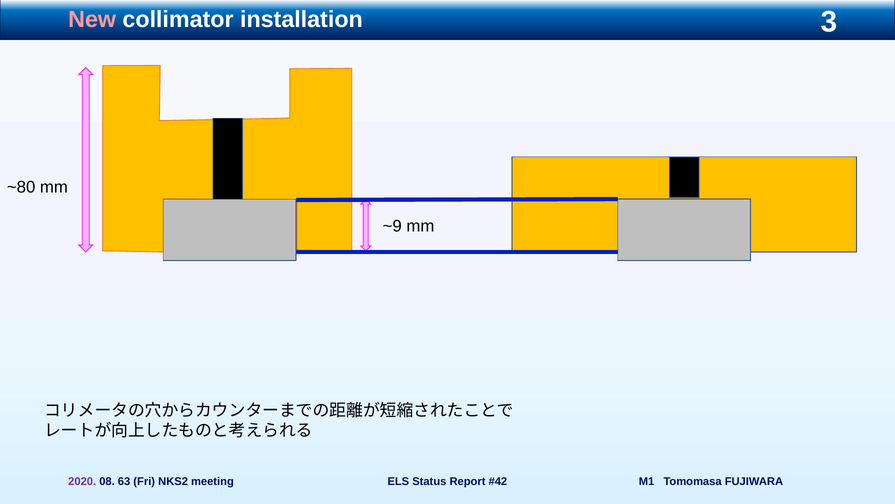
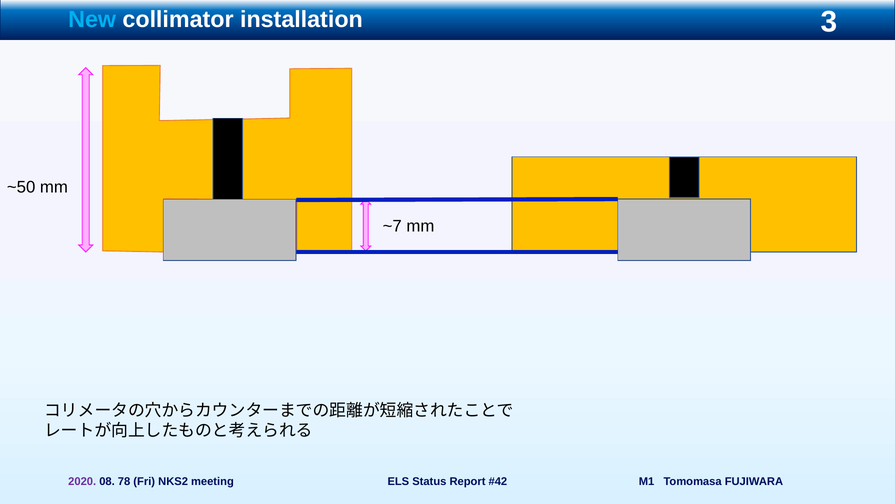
New colour: pink -> light blue (92, 20)
~80: ~80 -> ~50 (21, 187)
~9: ~9 -> ~7 (392, 226)
63: 63 -> 78 (124, 481)
